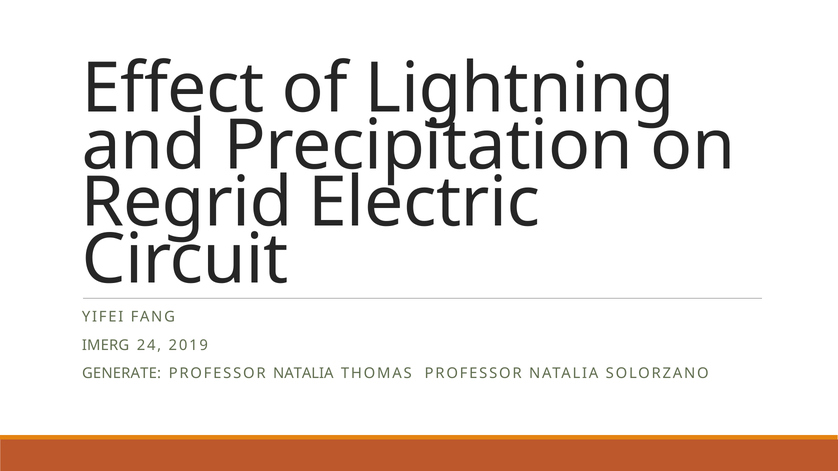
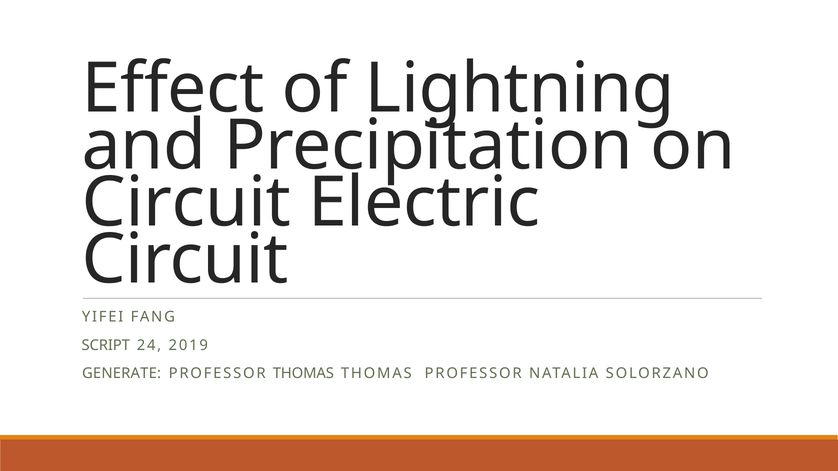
Regrid: Regrid -> Circuit (186, 203)
IMERG: IMERG -> SCRIPT (106, 346)
NATALIA: NATALIA -> THOMAS (303, 374)
